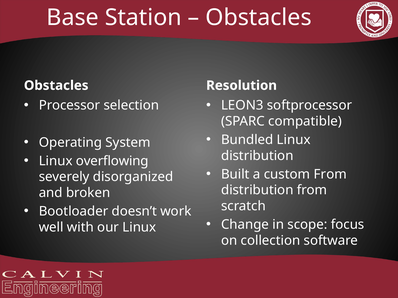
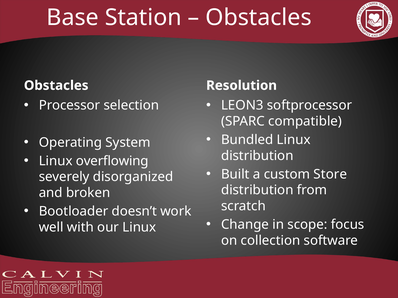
custom From: From -> Store (330, 175)
